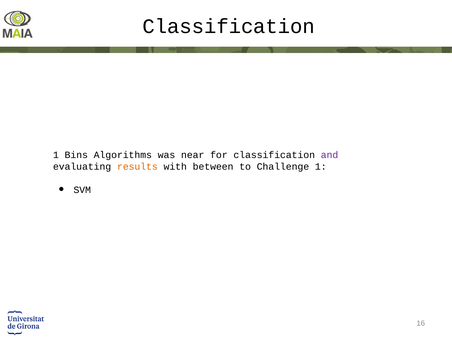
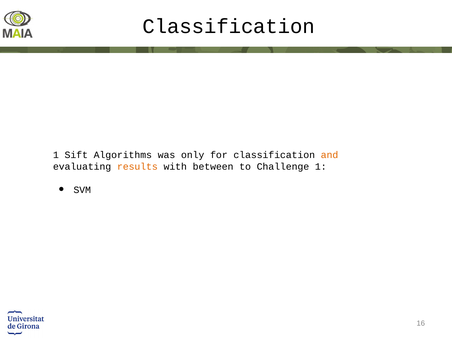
Bins: Bins -> Sift (76, 155)
near: near -> only (193, 155)
and colour: purple -> orange (330, 155)
